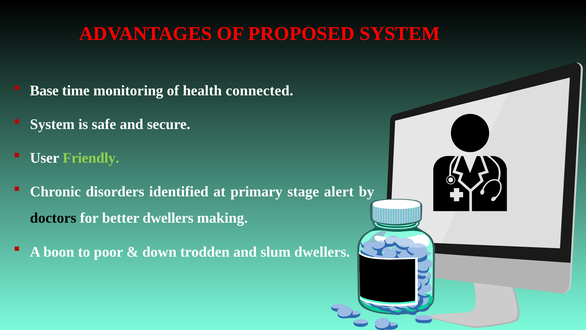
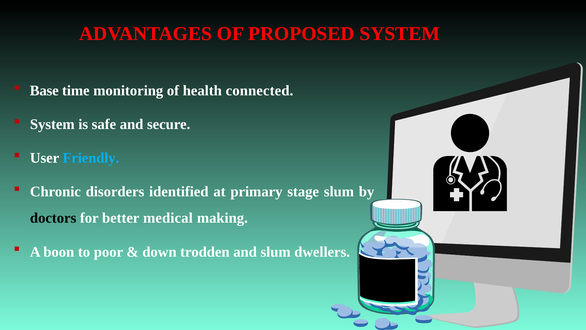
Friendly colour: light green -> light blue (91, 158)
stage alert: alert -> slum (339, 192)
better dwellers: dwellers -> medical (168, 218)
